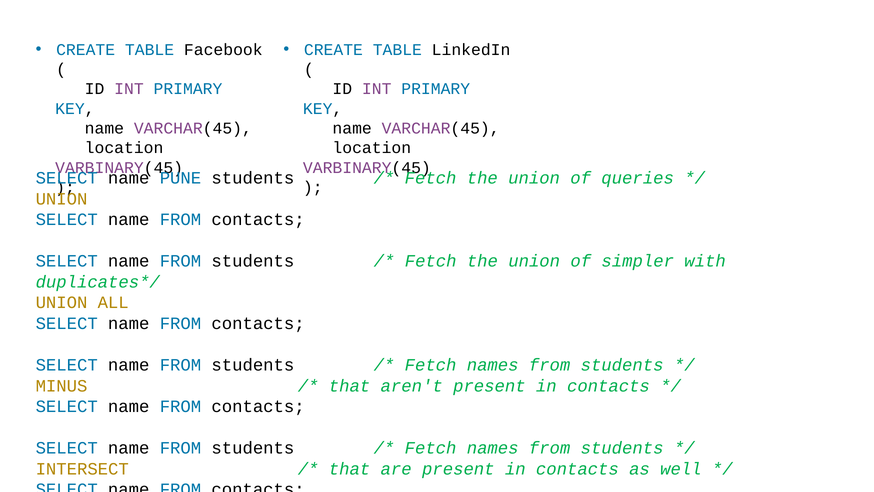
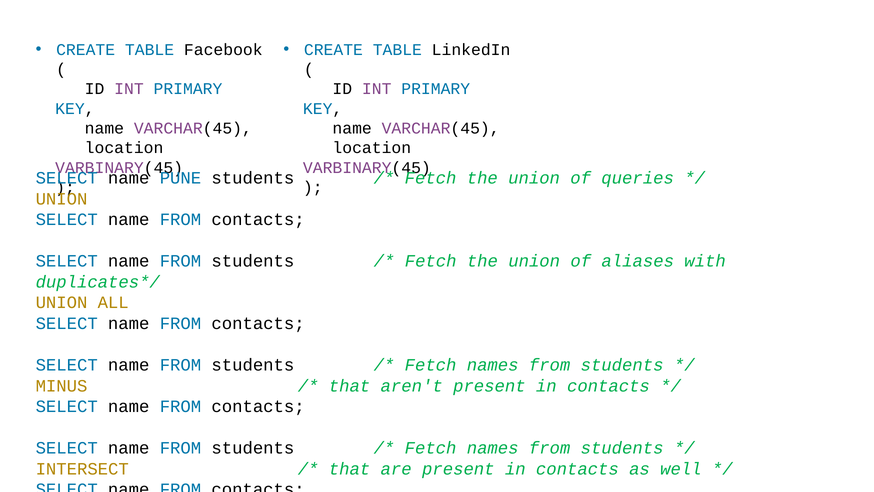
simpler: simpler -> aliases (638, 261)
